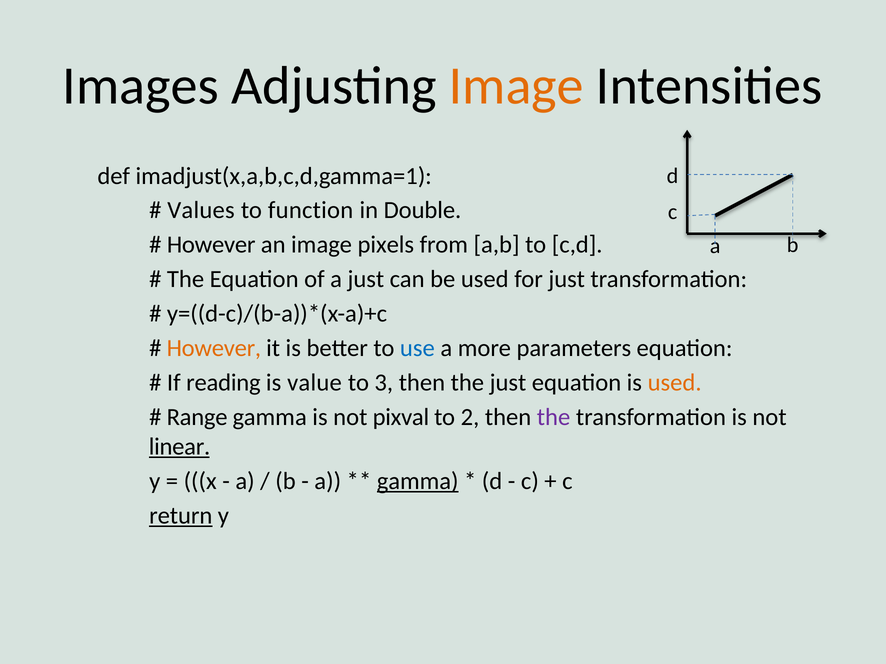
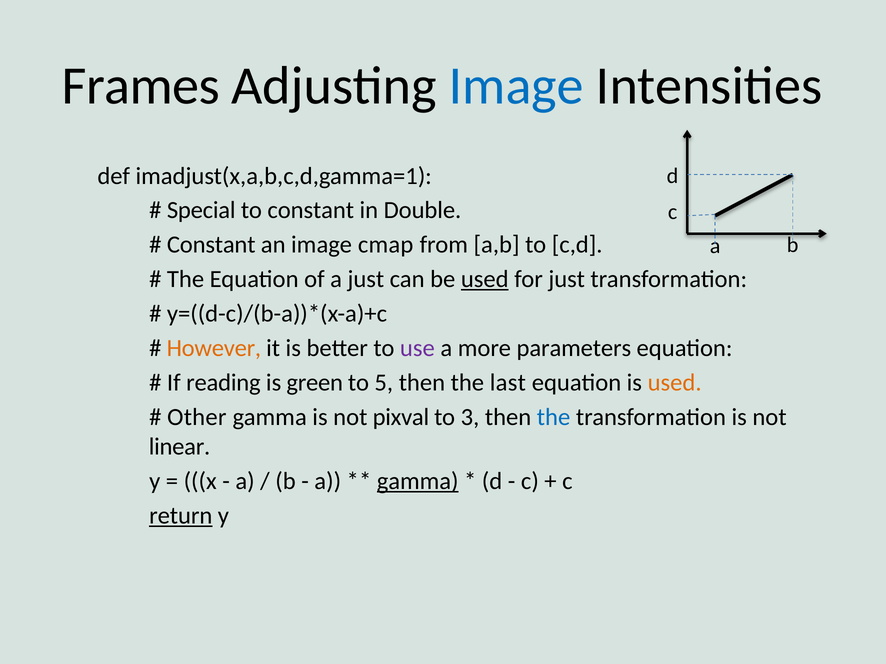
Images: Images -> Frames (141, 86)
Image colour: orange -> blue (516, 86)
Values: Values -> Special (201, 211)
to function: function -> constant (311, 211)
However: However -> Constant (211, 245)
pixels: pixels -> cmap (386, 245)
used underline: none -> present (485, 280)
use colour: blue -> purple (417, 349)
value: value -> green (315, 383)
3: 3 -> 5 (384, 383)
the just: just -> last (508, 383)
Range: Range -> Other (197, 418)
2: 2 -> 3 (470, 418)
the colour: purple -> blue (554, 418)
linear underline: present -> none (180, 447)
